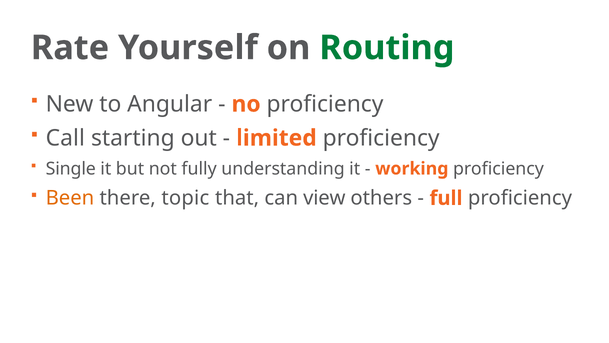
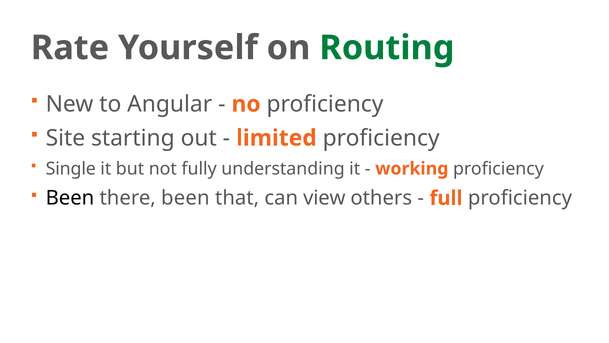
Call: Call -> Site (65, 138)
Been colour: orange -> black (70, 198)
there topic: topic -> been (185, 198)
